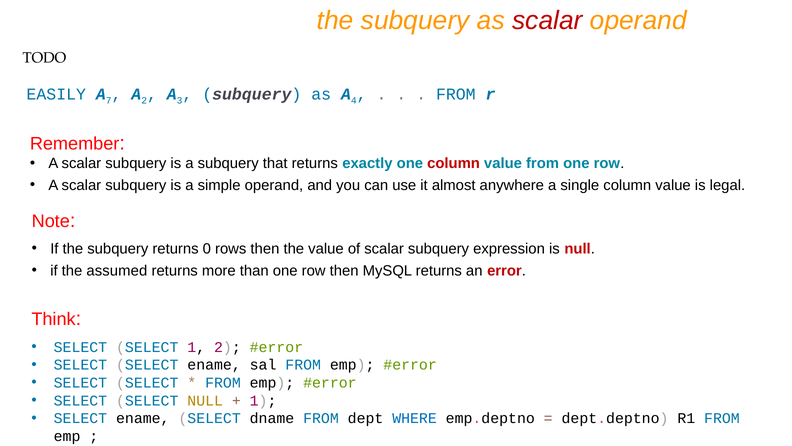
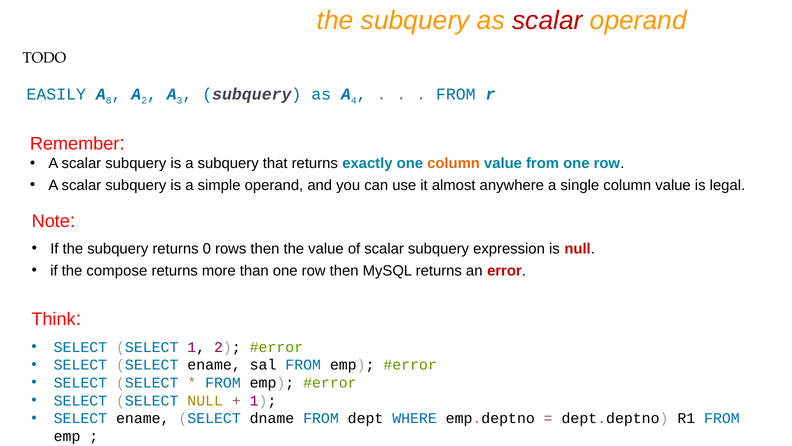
7: 7 -> 8 (109, 100)
column colour: red -> orange (454, 163)
assumed: assumed -> compose (117, 270)
